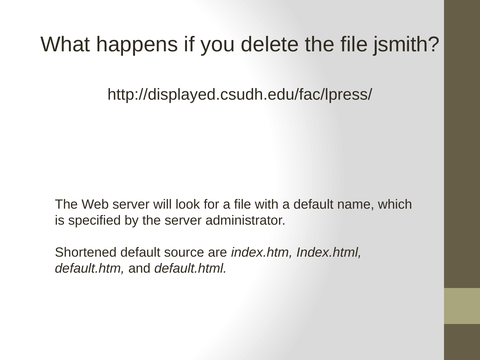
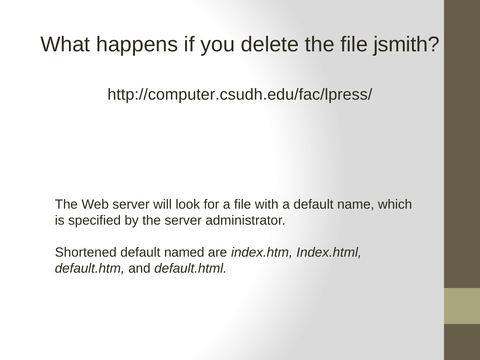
http://displayed.csudh.edu/fac/lpress/: http://displayed.csudh.edu/fac/lpress/ -> http://computer.csudh.edu/fac/lpress/ (240, 95)
source: source -> named (184, 253)
